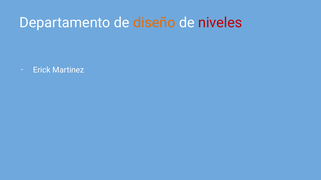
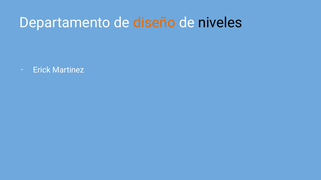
niveles colour: red -> black (220, 23)
